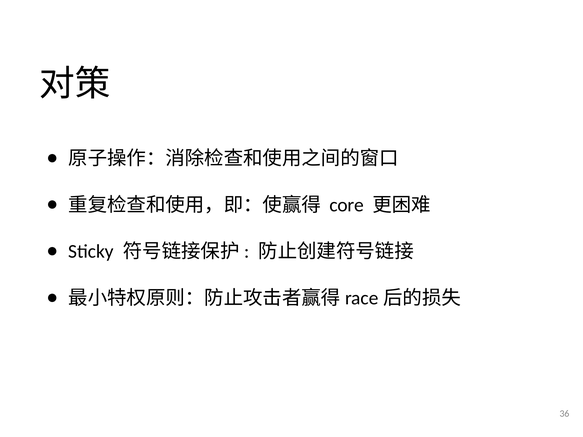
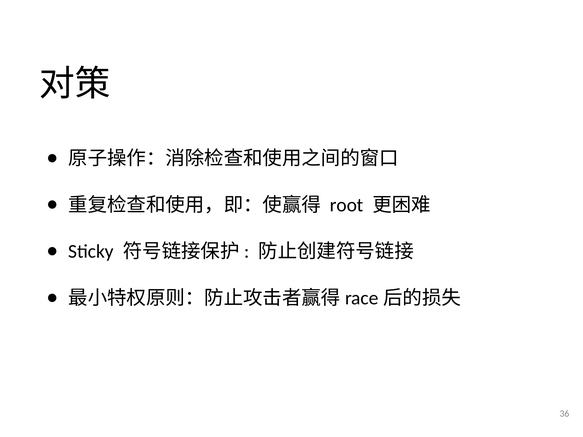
core: core -> root (347, 205)
